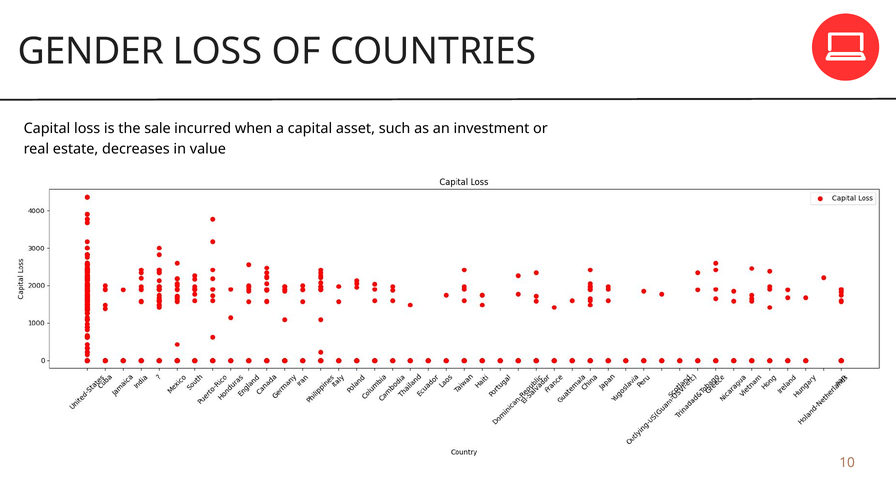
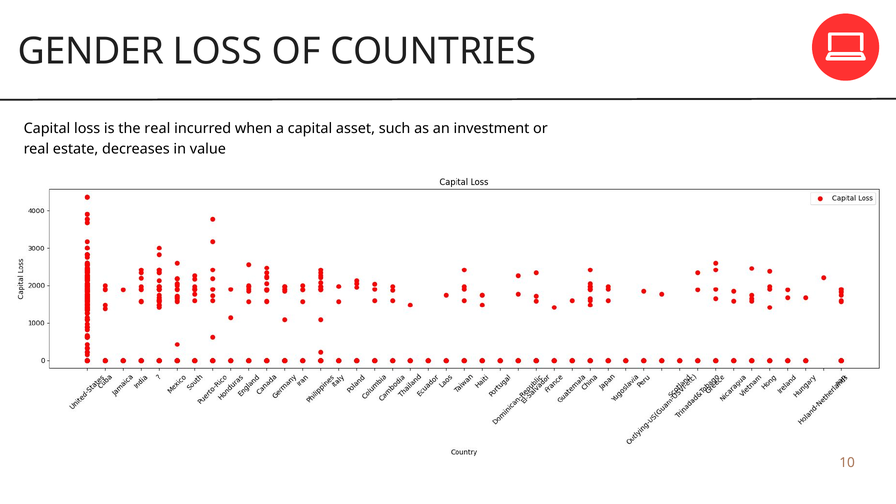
the sale: sale -> real (157, 129)
